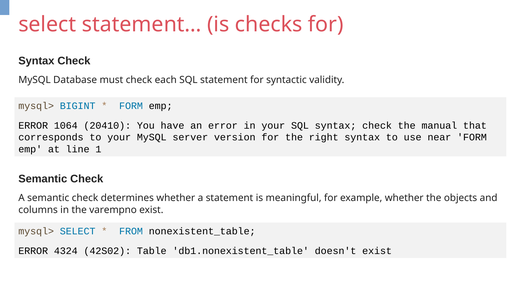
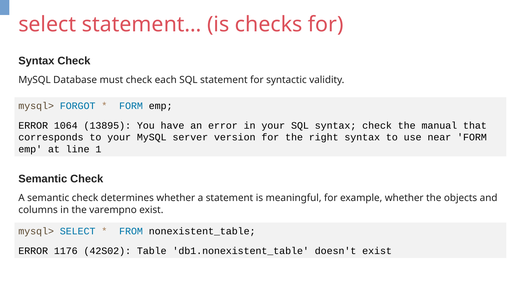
BIGINT: BIGINT -> FORGOT (78, 106)
20410: 20410 -> 13895 (107, 126)
4324: 4324 -> 1176 (66, 251)
